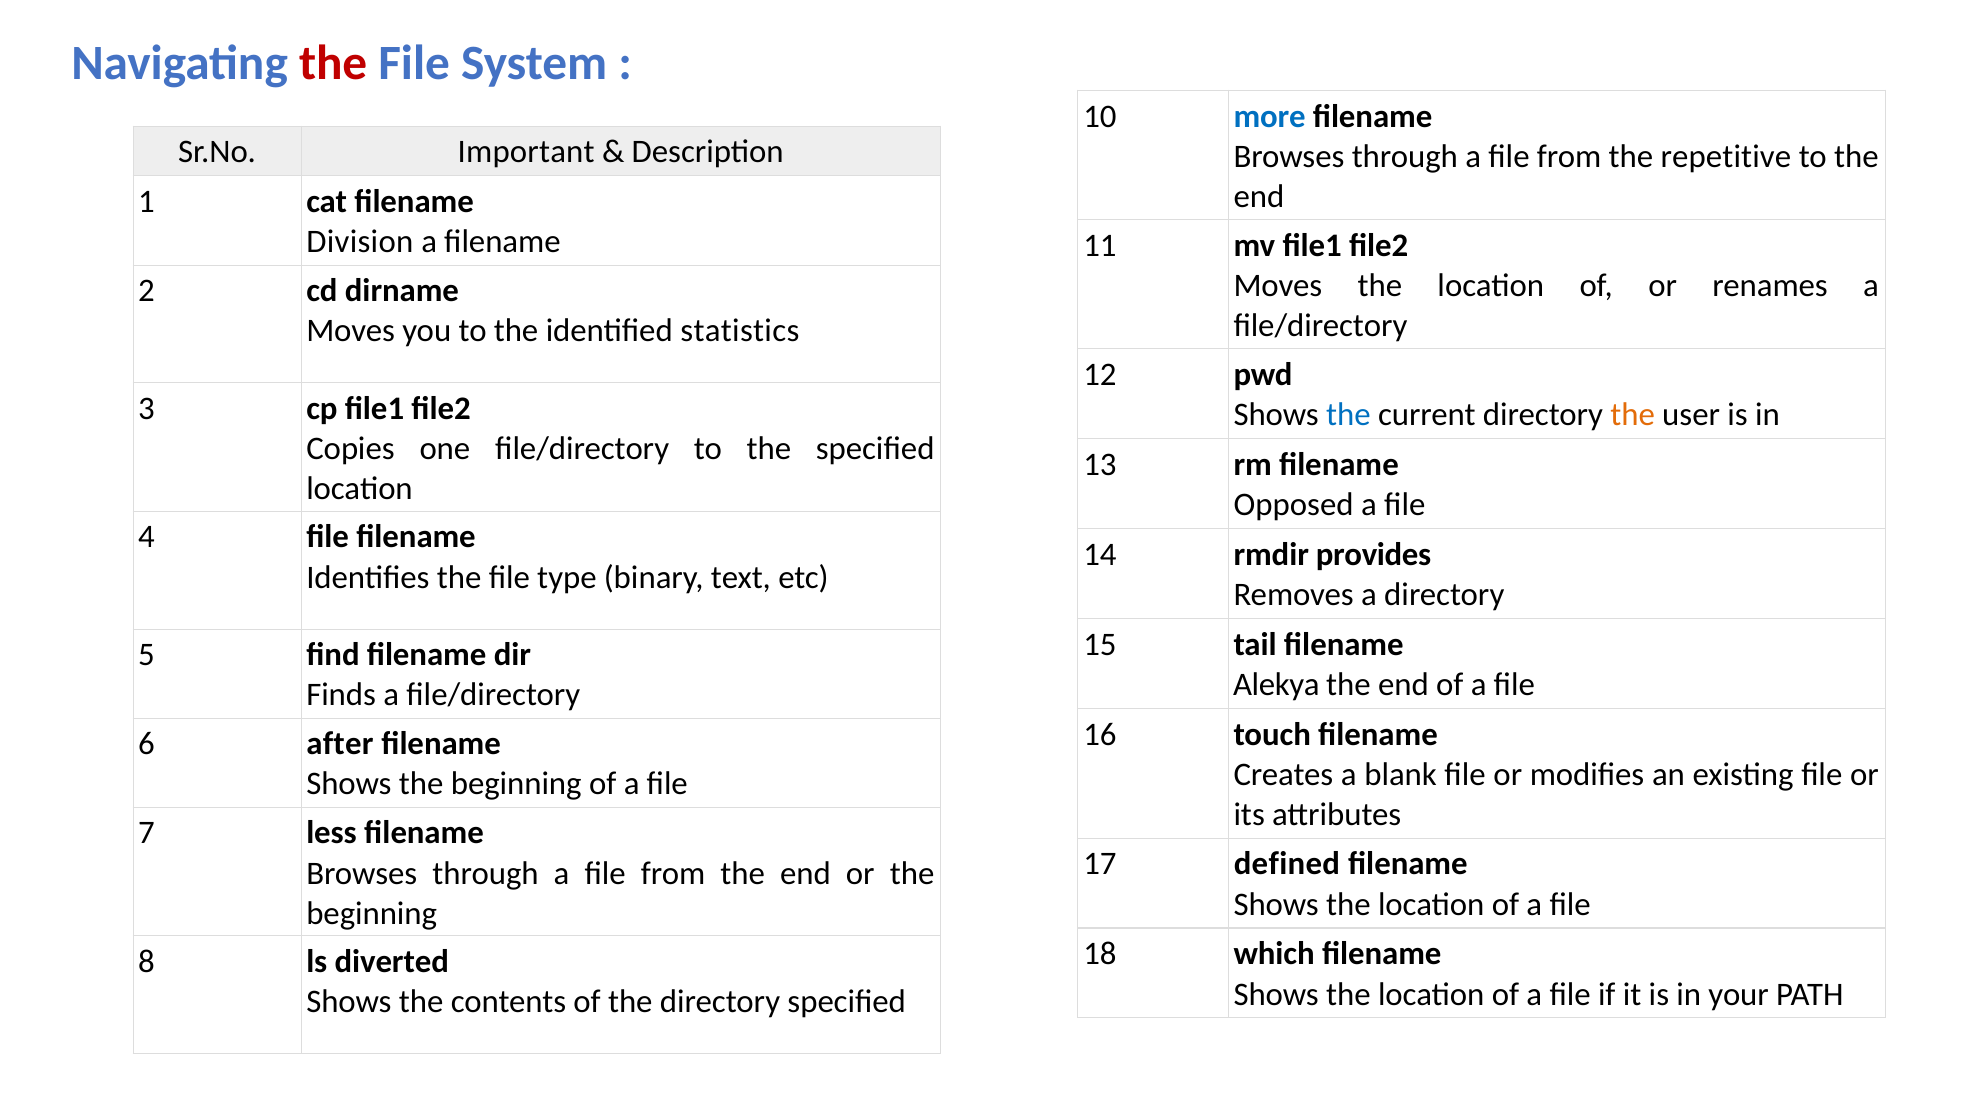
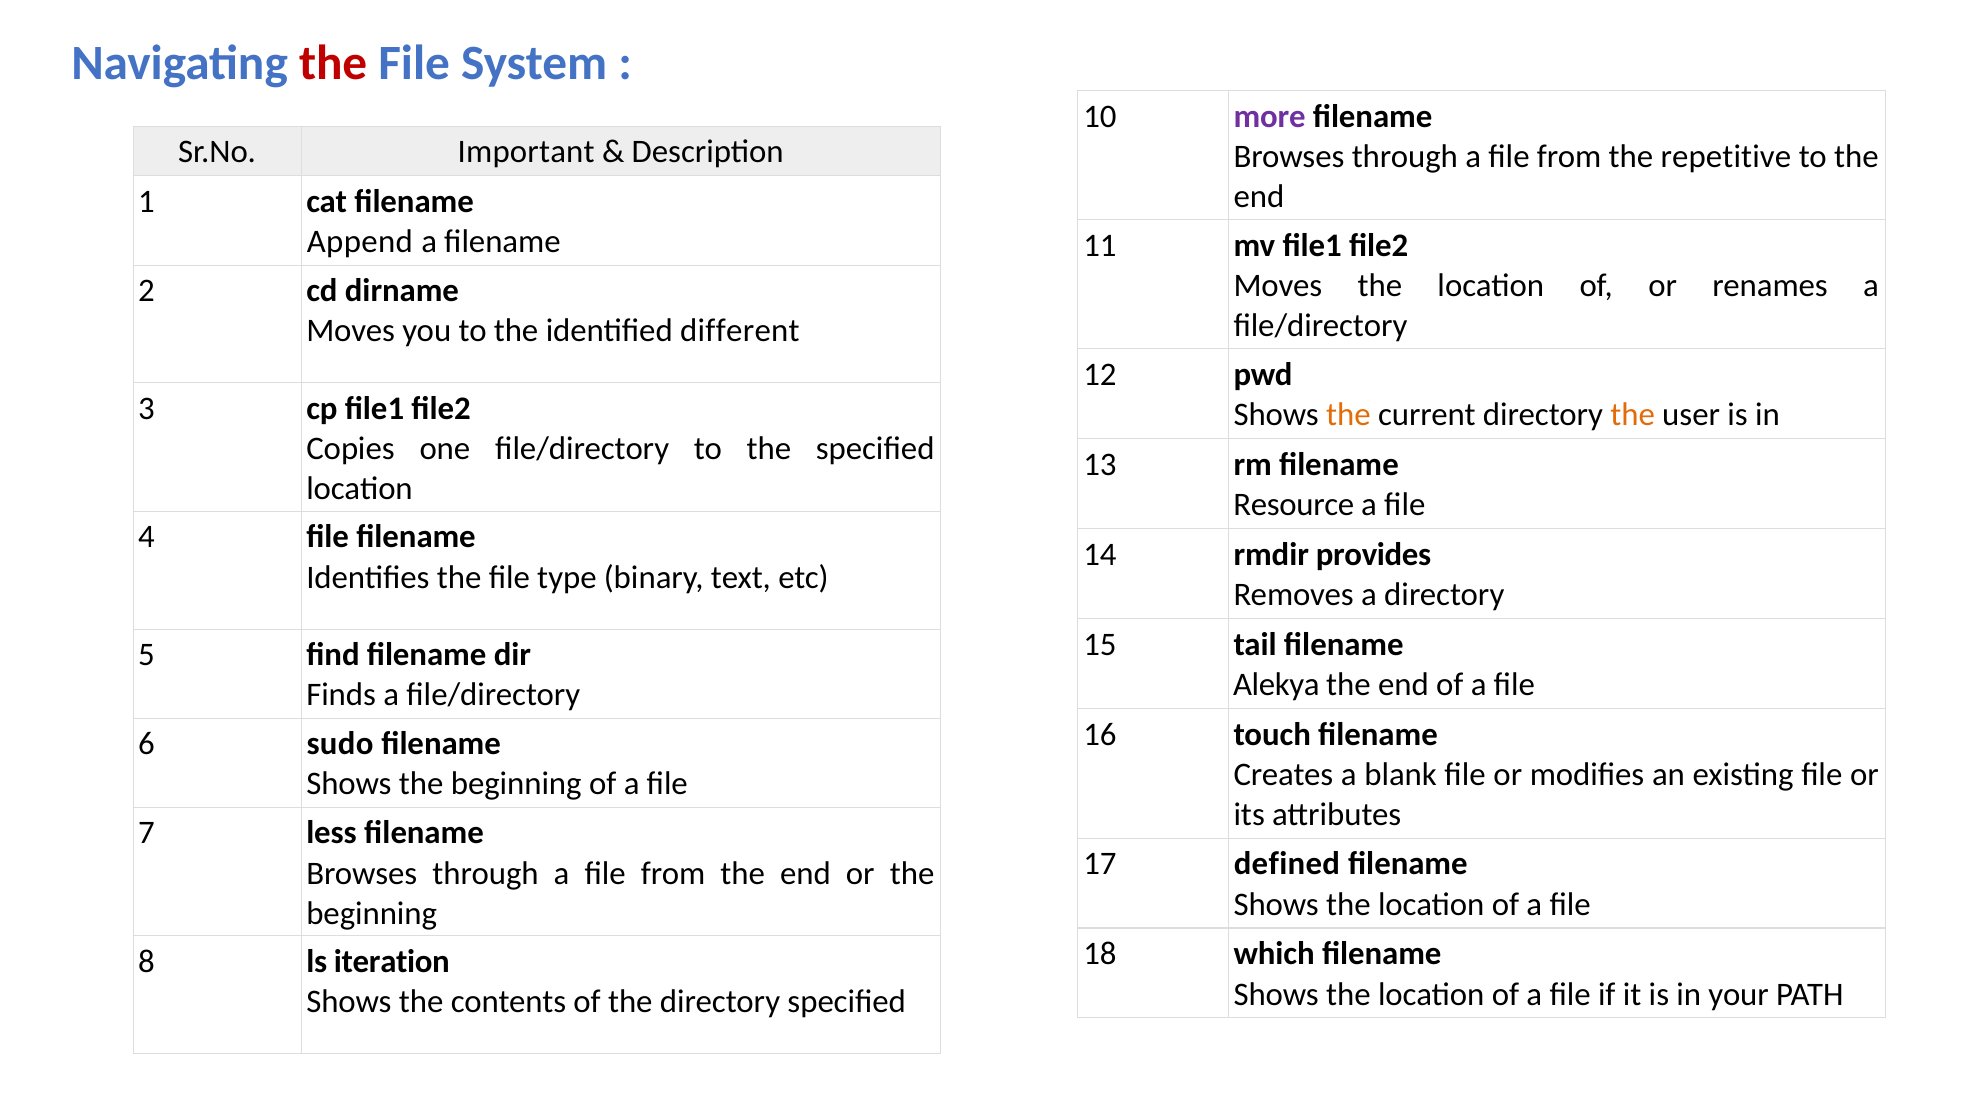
more colour: blue -> purple (1270, 116)
Division: Division -> Append (360, 242)
statistics: statistics -> different (740, 331)
the colour: blue -> orange (1348, 415)
Opposed: Opposed -> Resource (1294, 505)
after: after -> sudo (340, 744)
diverted: diverted -> iteration (392, 962)
